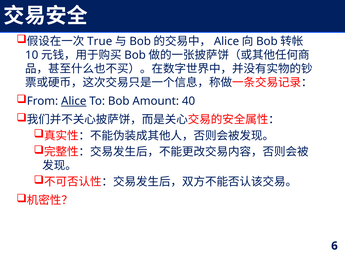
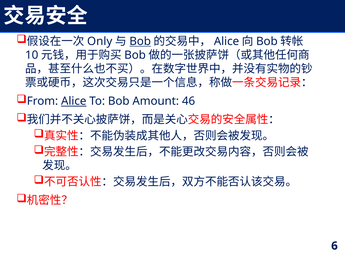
True: True -> Only (100, 41)
Bob underline: none -> present (140, 41)
40: 40 -> 46 (189, 101)
